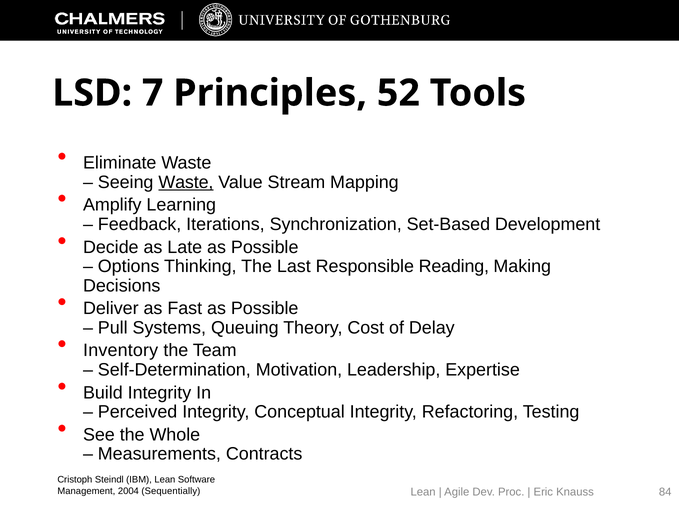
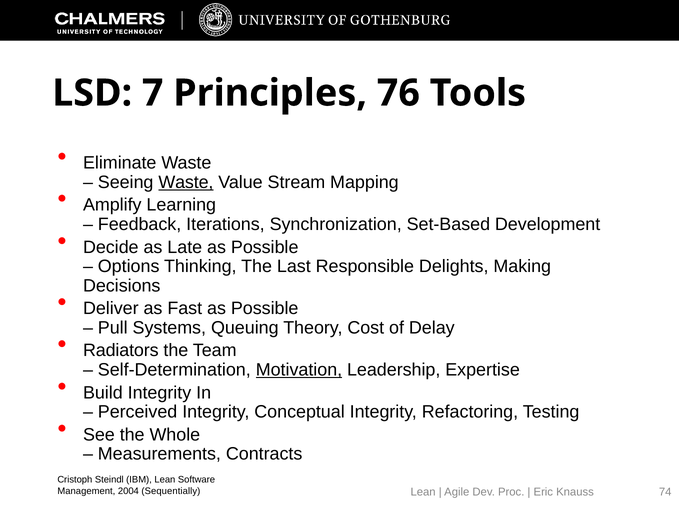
52: 52 -> 76 (398, 93)
Reading: Reading -> Delights (454, 267)
Inventory: Inventory -> Radiators (121, 351)
Motivation underline: none -> present (299, 370)
84: 84 -> 74 (665, 492)
